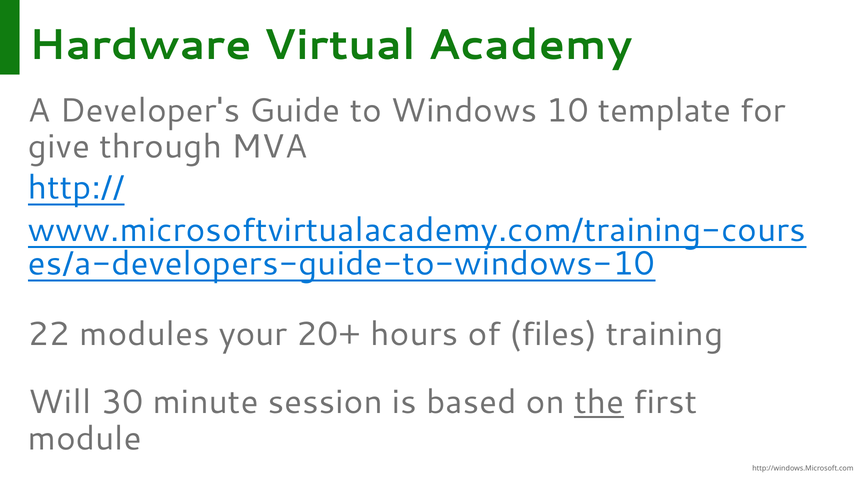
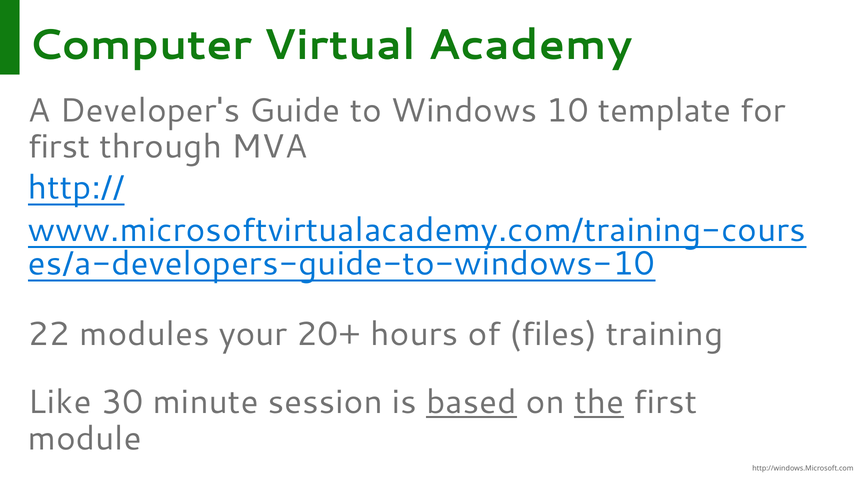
Hardware: Hardware -> Computer (140, 45)
give: give -> first (59, 147)
Will: Will -> Like (60, 402)
based underline: none -> present (471, 402)
